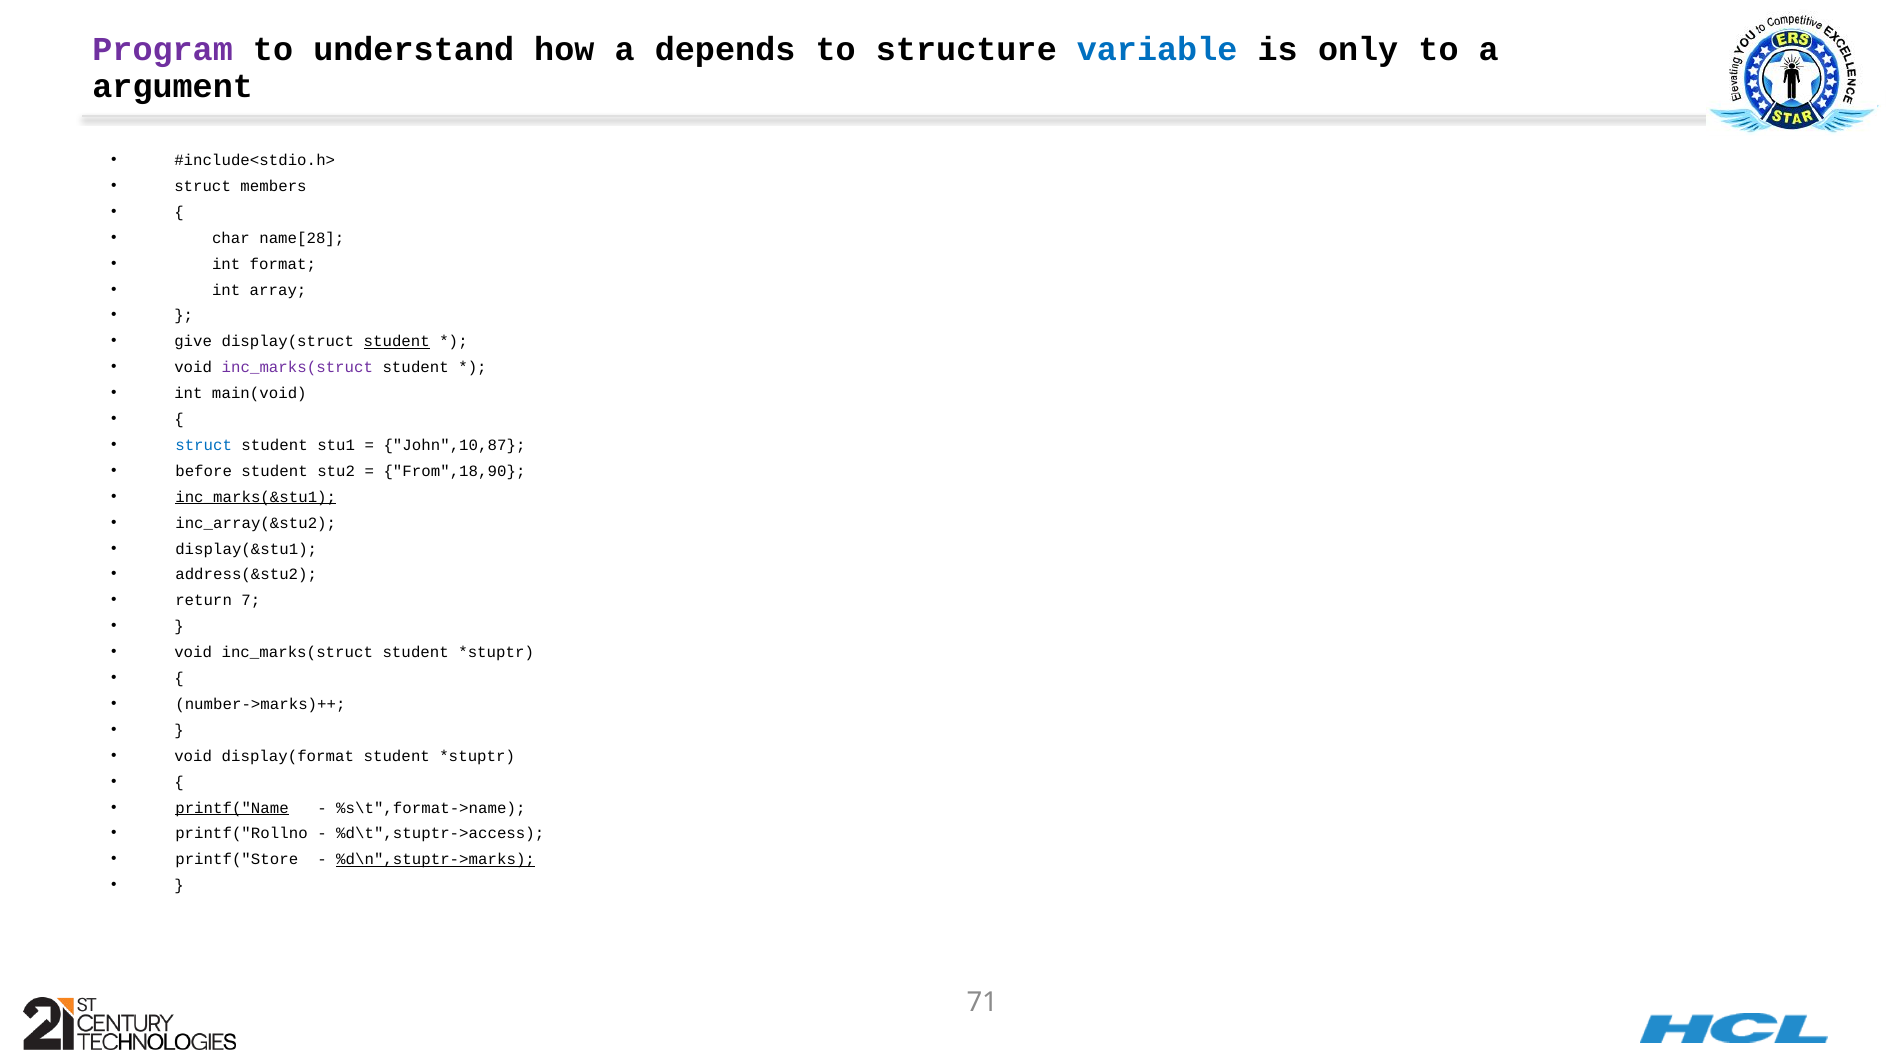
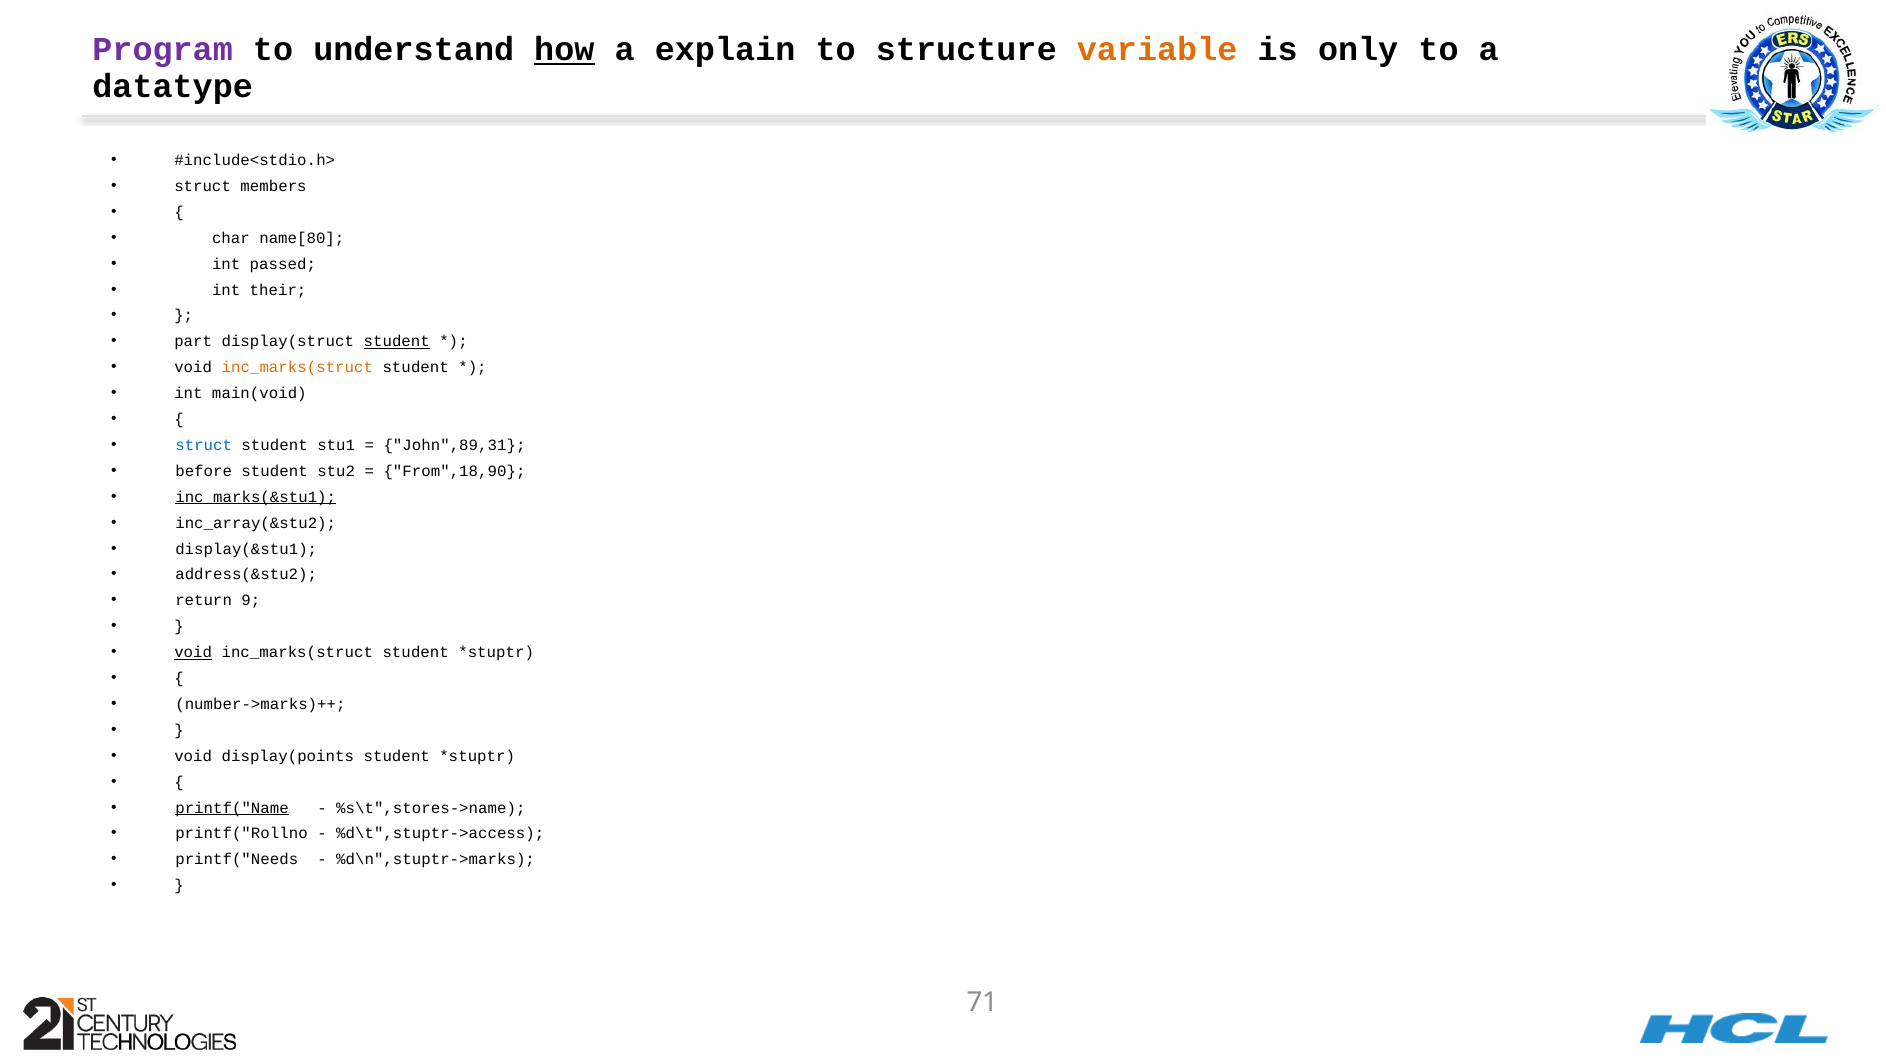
how underline: none -> present (564, 50)
depends: depends -> explain (725, 50)
variable colour: blue -> orange (1157, 50)
argument: argument -> datatype (173, 86)
name[28: name[28 -> name[80 (302, 238)
format: format -> passed (283, 264)
array: array -> their (278, 290)
give: give -> part (193, 342)
inc_marks(struct colour: purple -> orange (297, 368)
John",10,87: John",10,87 -> John",89,31 (454, 445)
7: 7 -> 9 (251, 601)
void underline: none -> present (193, 653)
display(format: display(format -> display(points (288, 756)
%s\t",format->name: %s\t",format->name -> %s\t",stores->name (431, 808)
printf("Store: printf("Store -> printf("Needs (237, 860)
%d\n",stuptr->marks underline: present -> none (436, 860)
